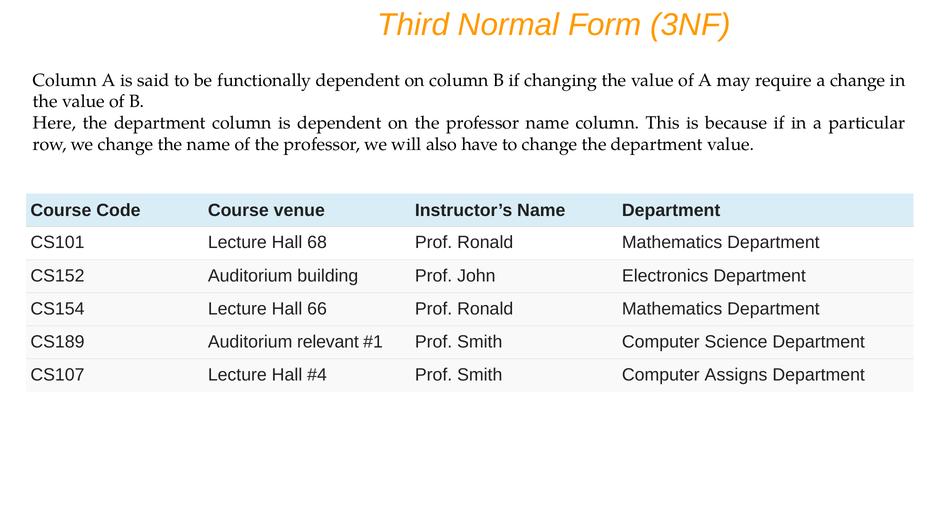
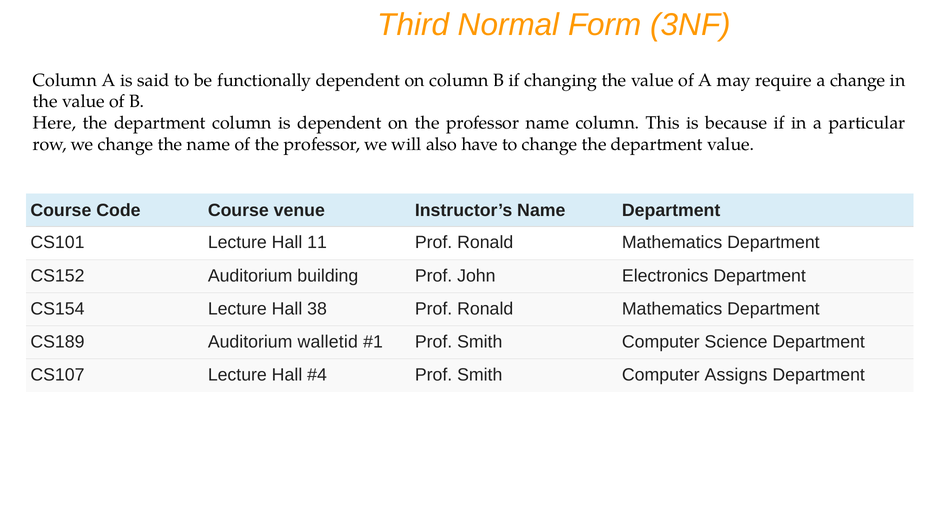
68: 68 -> 11 (317, 242)
66: 66 -> 38 (317, 309)
relevant: relevant -> walletid (328, 342)
